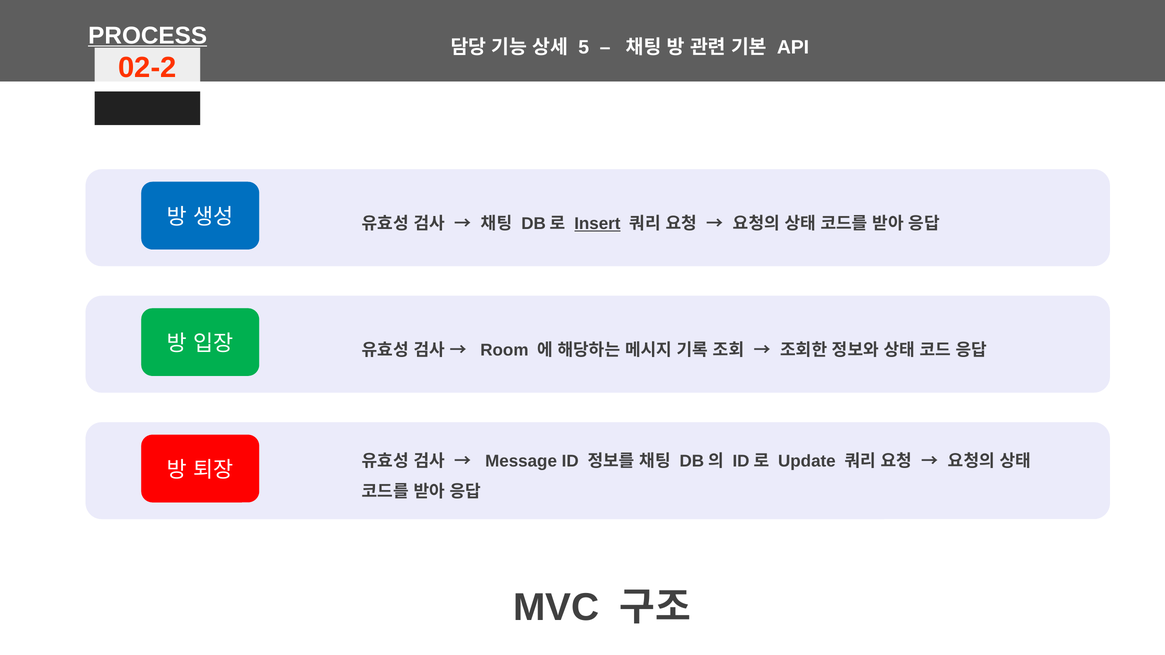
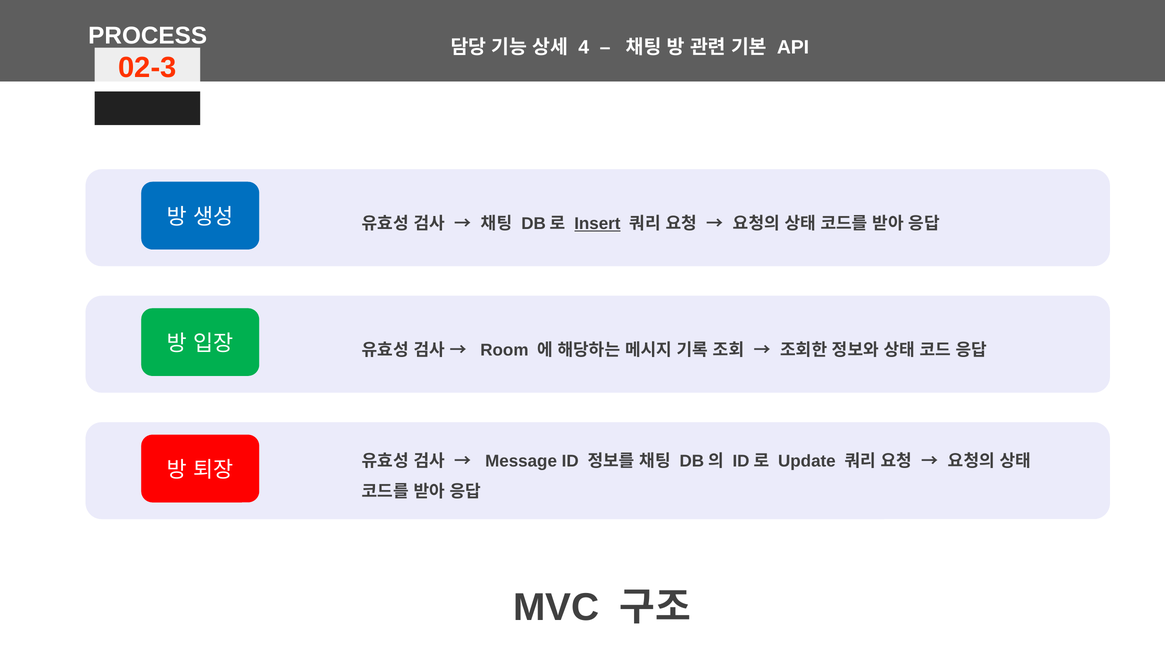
PROCESS underline: present -> none (148, 36)
5: 5 -> 4 (584, 48)
02-2: 02-2 -> 02-3 (147, 68)
